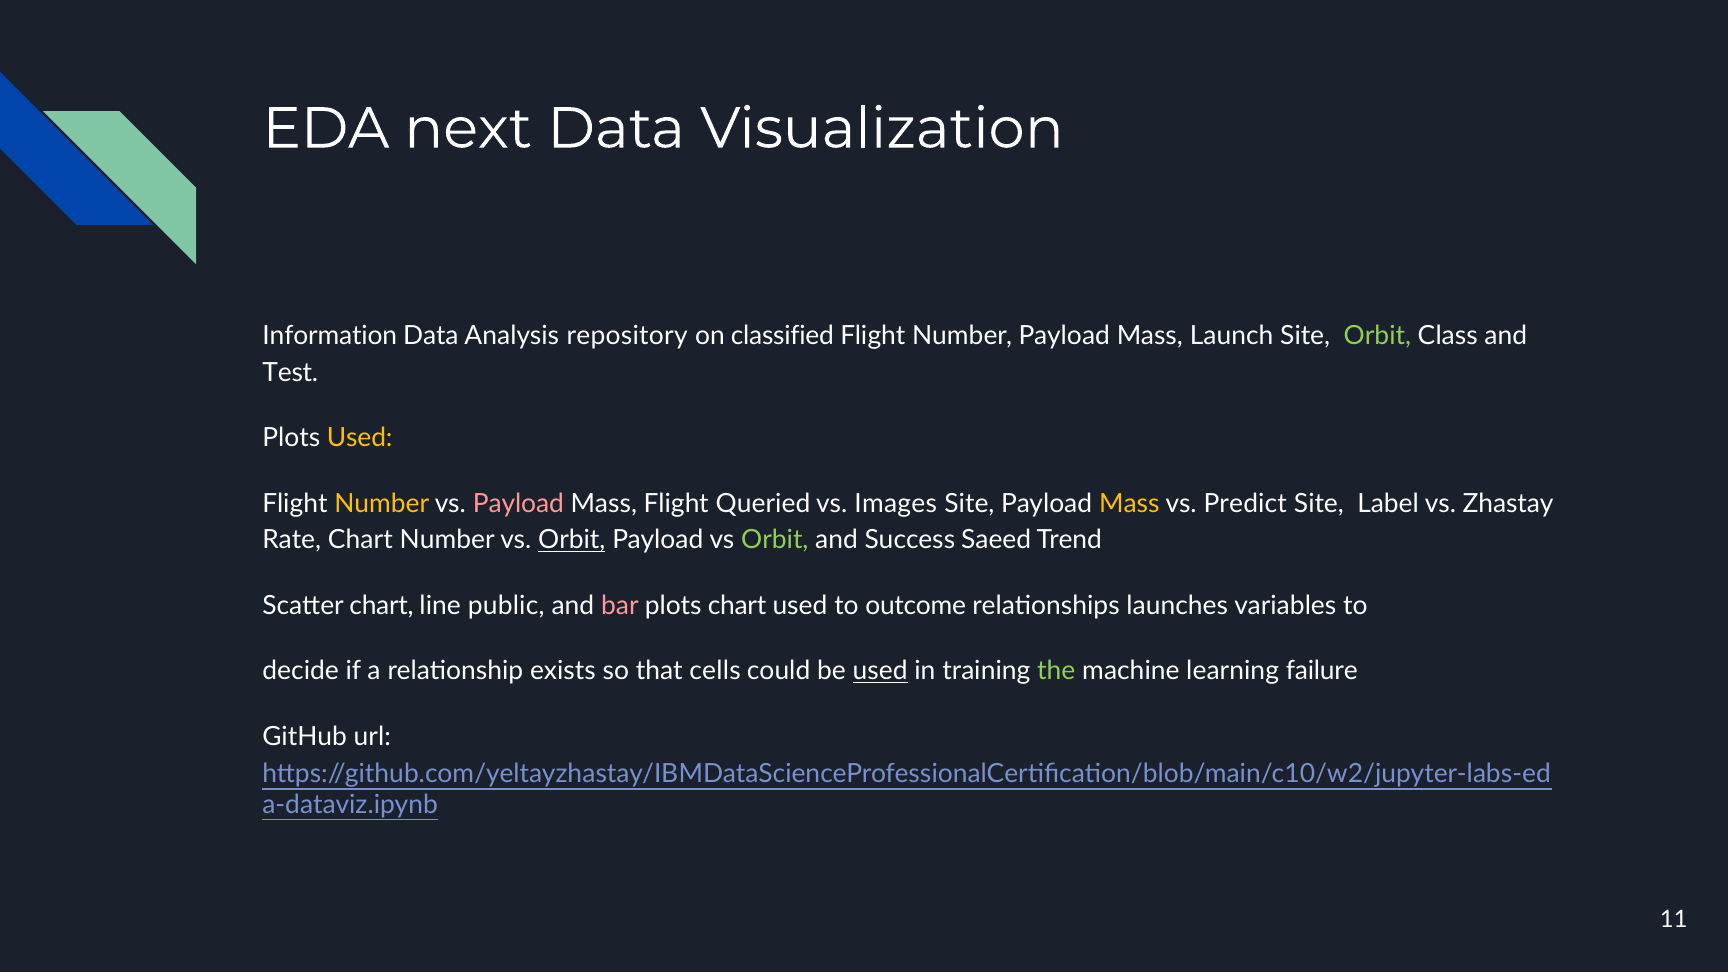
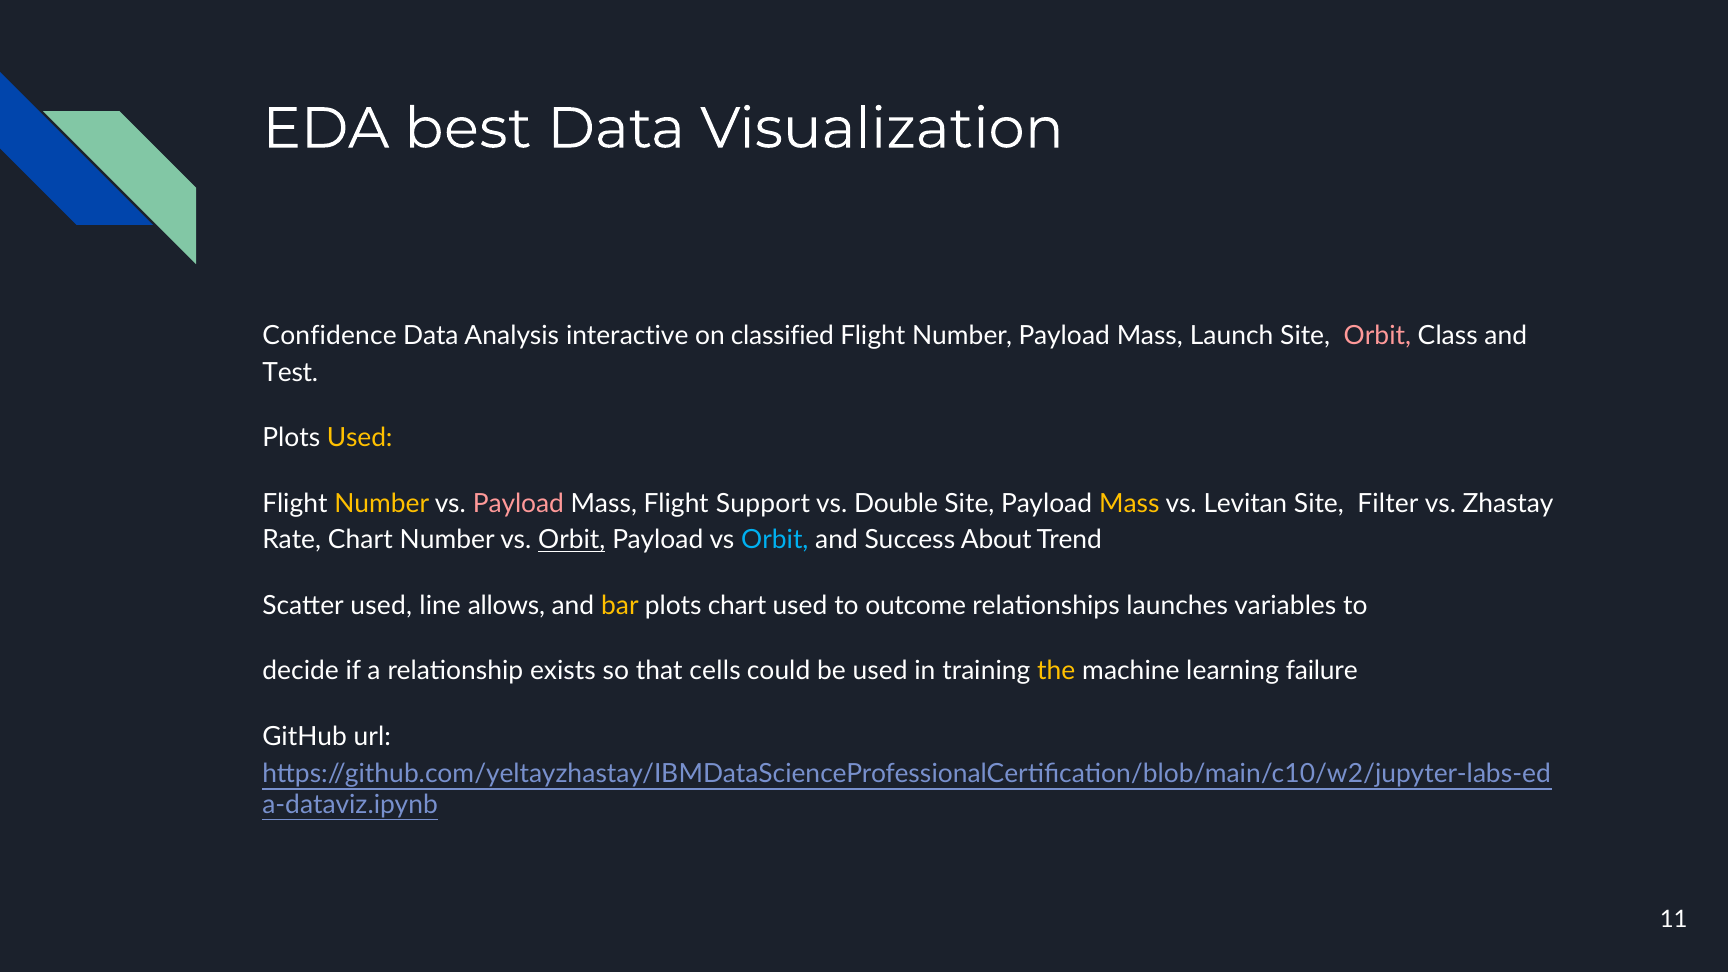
next: next -> best (468, 129)
Information: Information -> Confidence (330, 336)
repository: repository -> interactive (627, 336)
Orbit colour: light green -> pink (1377, 336)
Queried: Queried -> Support (763, 503)
Images: Images -> Double (896, 503)
Predict: Predict -> Levitan (1245, 503)
Label: Label -> Filter (1388, 503)
Orbit colour: light green -> light blue (775, 540)
Saeed: Saeed -> About (996, 540)
Scatter chart: chart -> used (381, 606)
public: public -> allows (506, 606)
bar colour: pink -> yellow (620, 606)
used underline: present -> none (880, 671)
the colour: light green -> yellow (1056, 671)
